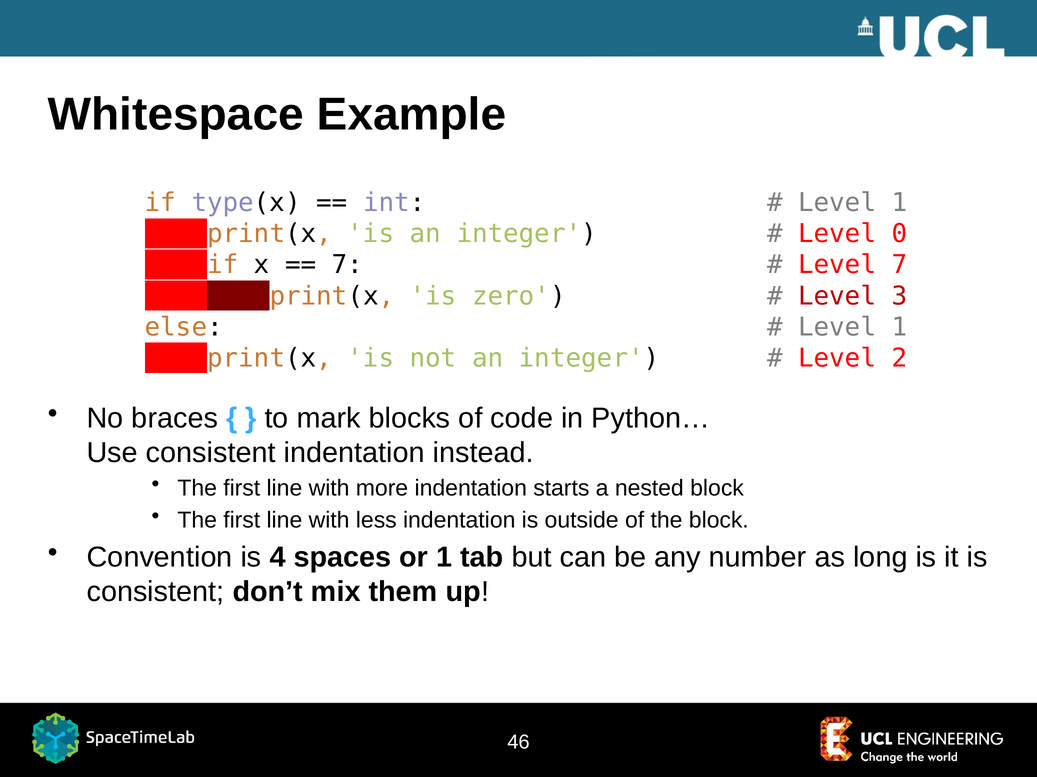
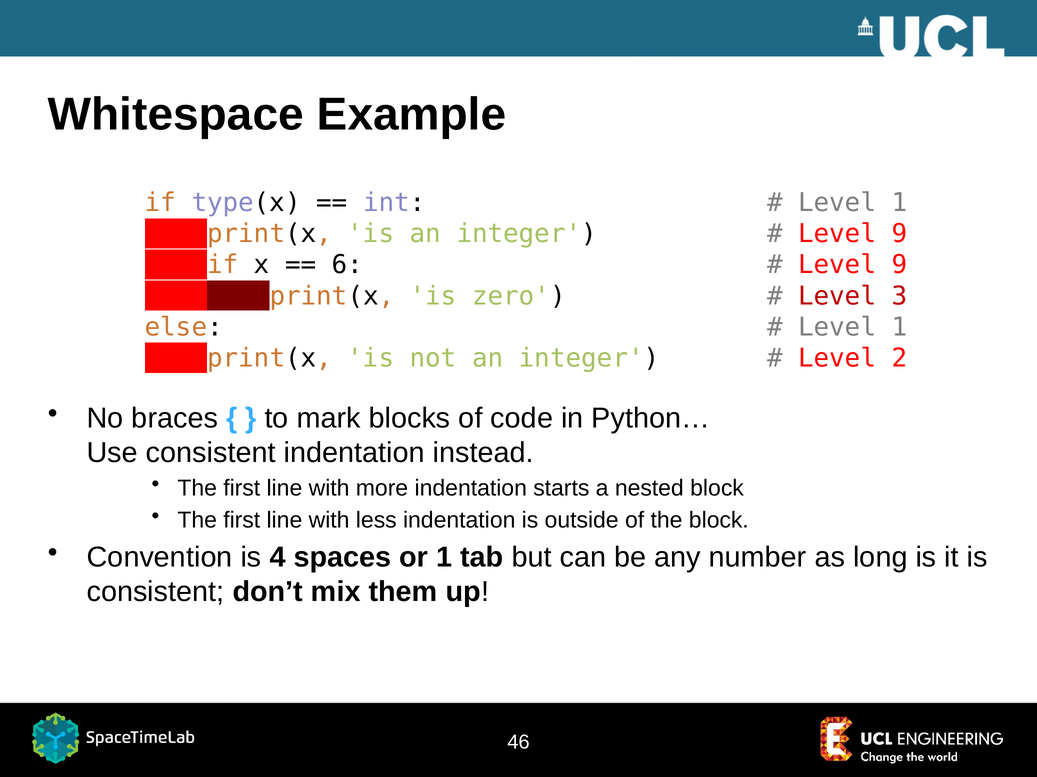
0: 0 -> 9 (899, 234)
7: 7 -> 6 (347, 265)
7: 7 -> 9 (899, 265)
